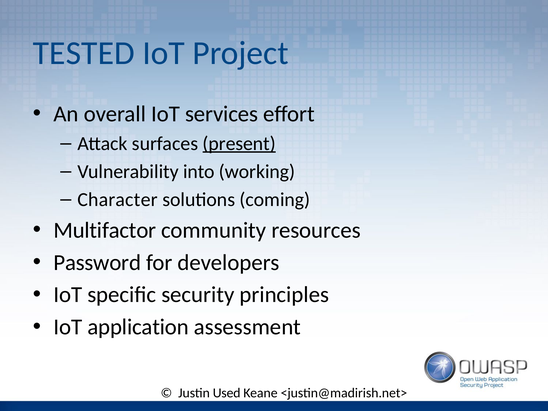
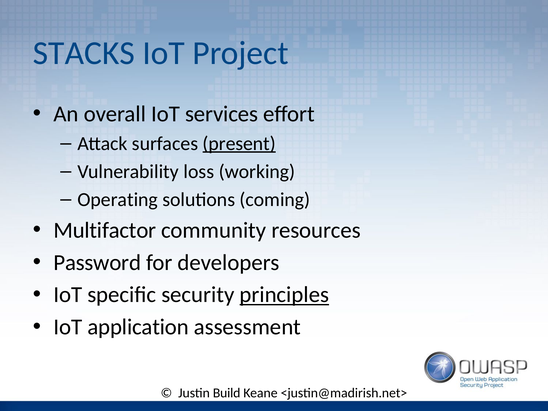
TESTED: TESTED -> STACKS (84, 53)
into: into -> loss (199, 172)
Character: Character -> Operating (118, 200)
principles underline: none -> present (284, 295)
Used: Used -> Build (227, 393)
